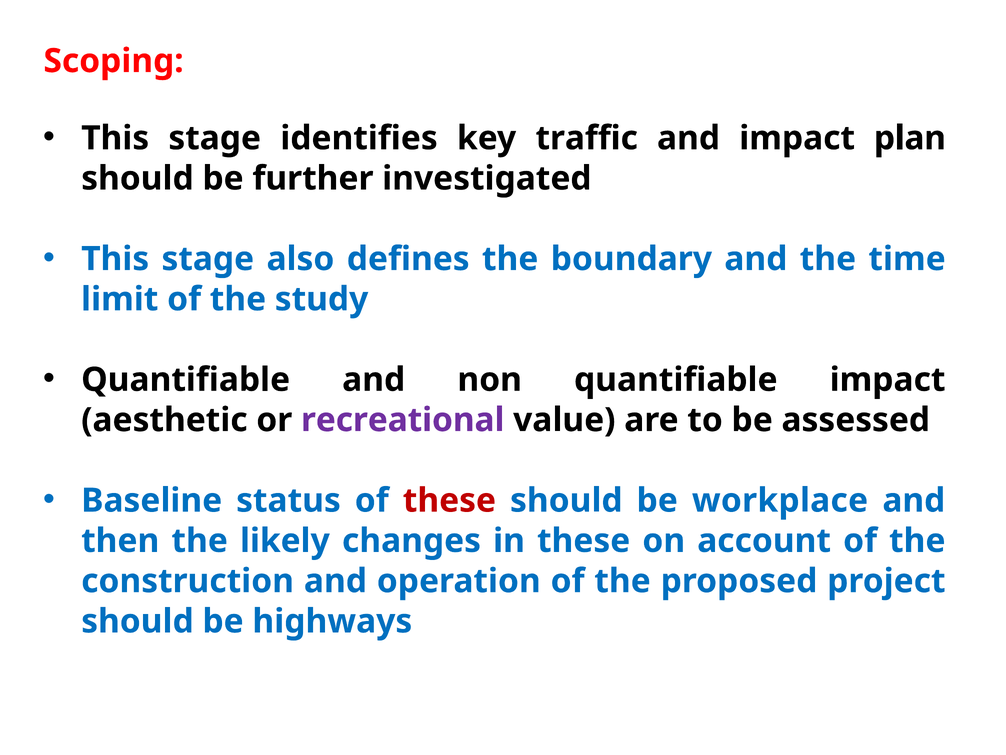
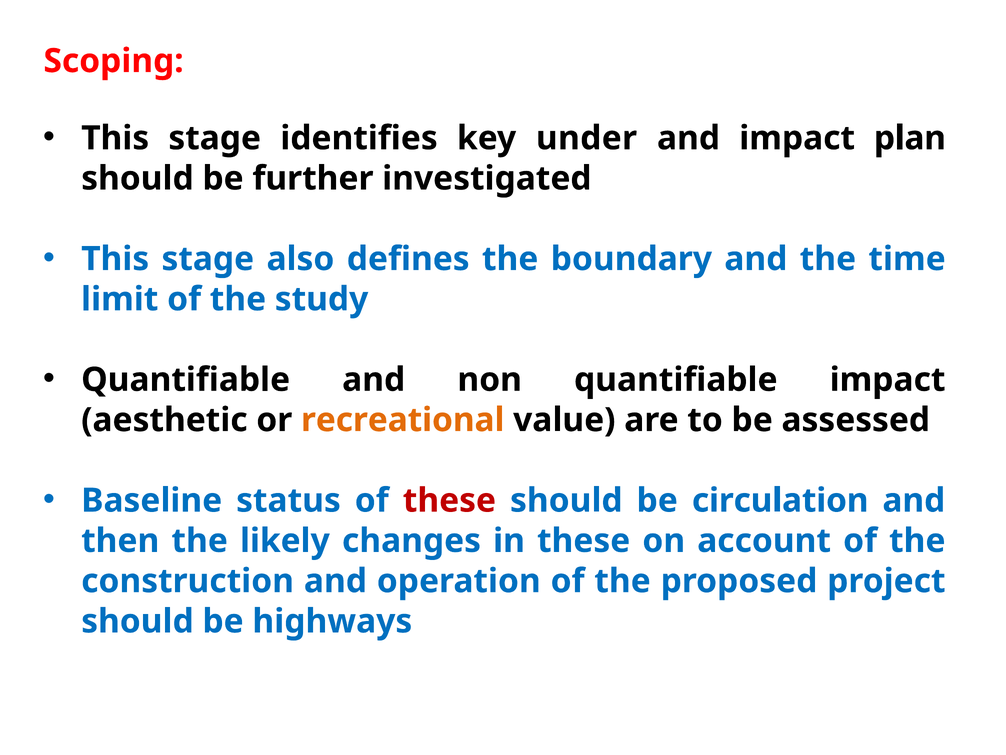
traffic: traffic -> under (586, 138)
recreational colour: purple -> orange (403, 420)
workplace: workplace -> circulation (780, 500)
